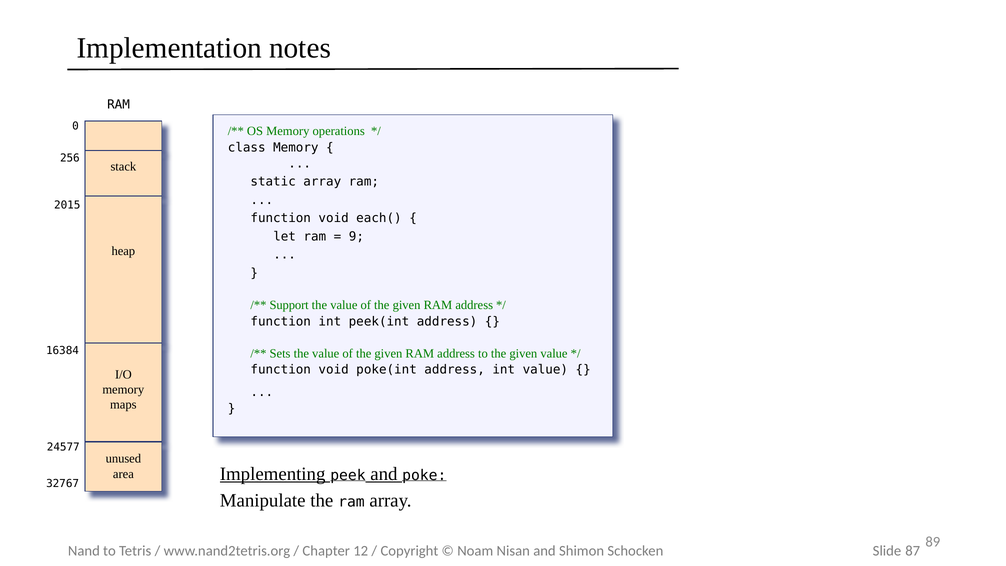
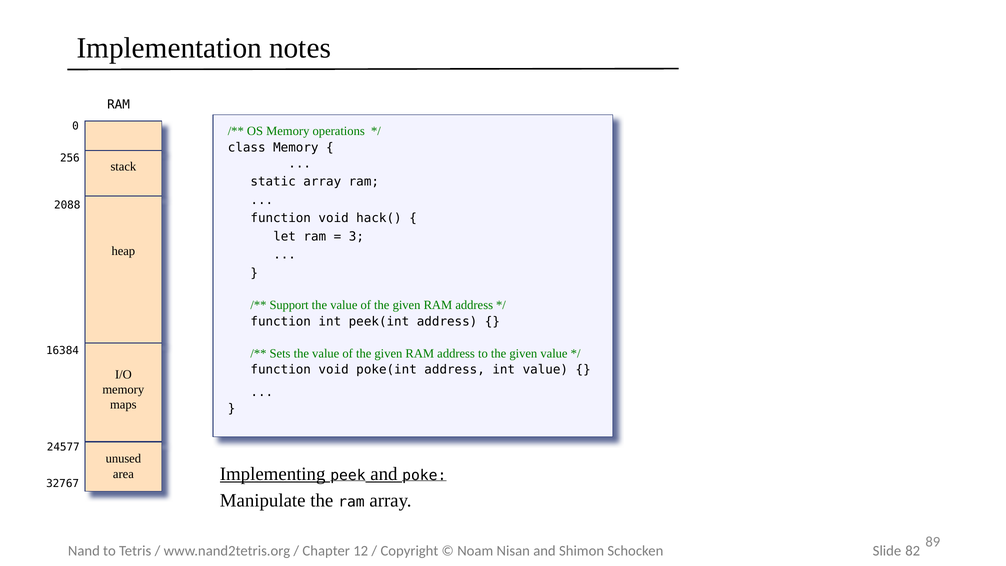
2015: 2015 -> 2088 (67, 205)
each(: each( -> hack( (379, 218)
9: 9 -> 3 (356, 236)
87: 87 -> 82 (913, 551)
